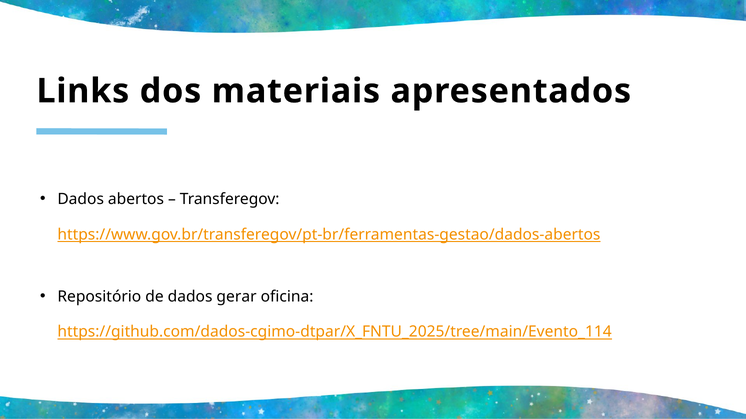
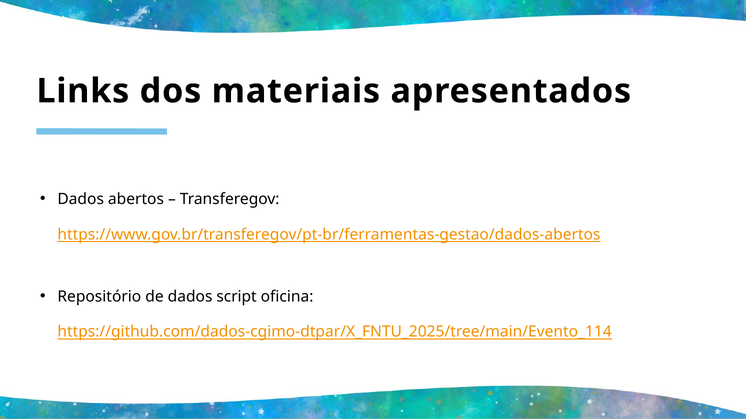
gerar: gerar -> script (237, 297)
